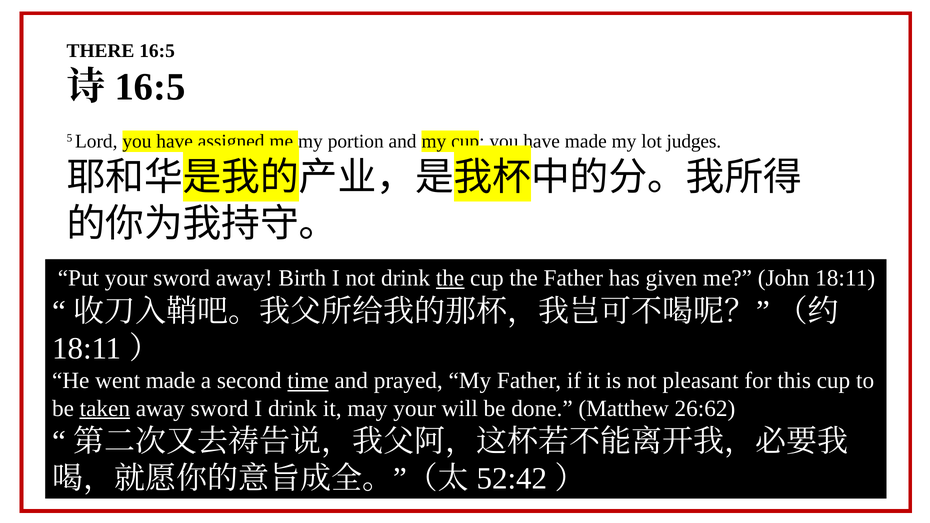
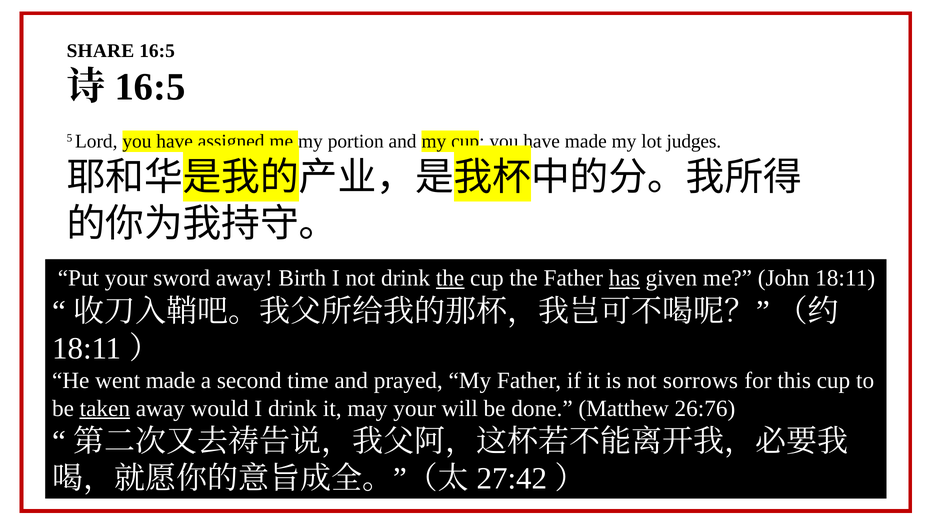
THERE: THERE -> SHARE (100, 51)
has underline: none -> present (624, 278)
time underline: present -> none (308, 381)
pleasant: pleasant -> sorrows (700, 381)
away sword: sword -> would (220, 409)
26:62: 26:62 -> 26:76 (705, 409)
52:42: 52:42 -> 27:42 (512, 479)
